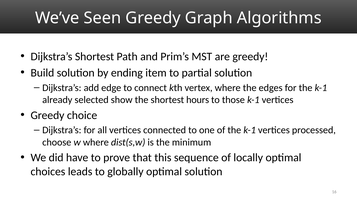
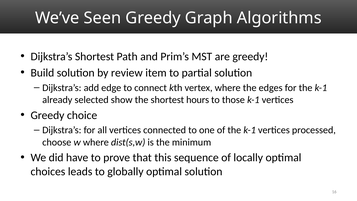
ending: ending -> review (127, 73)
